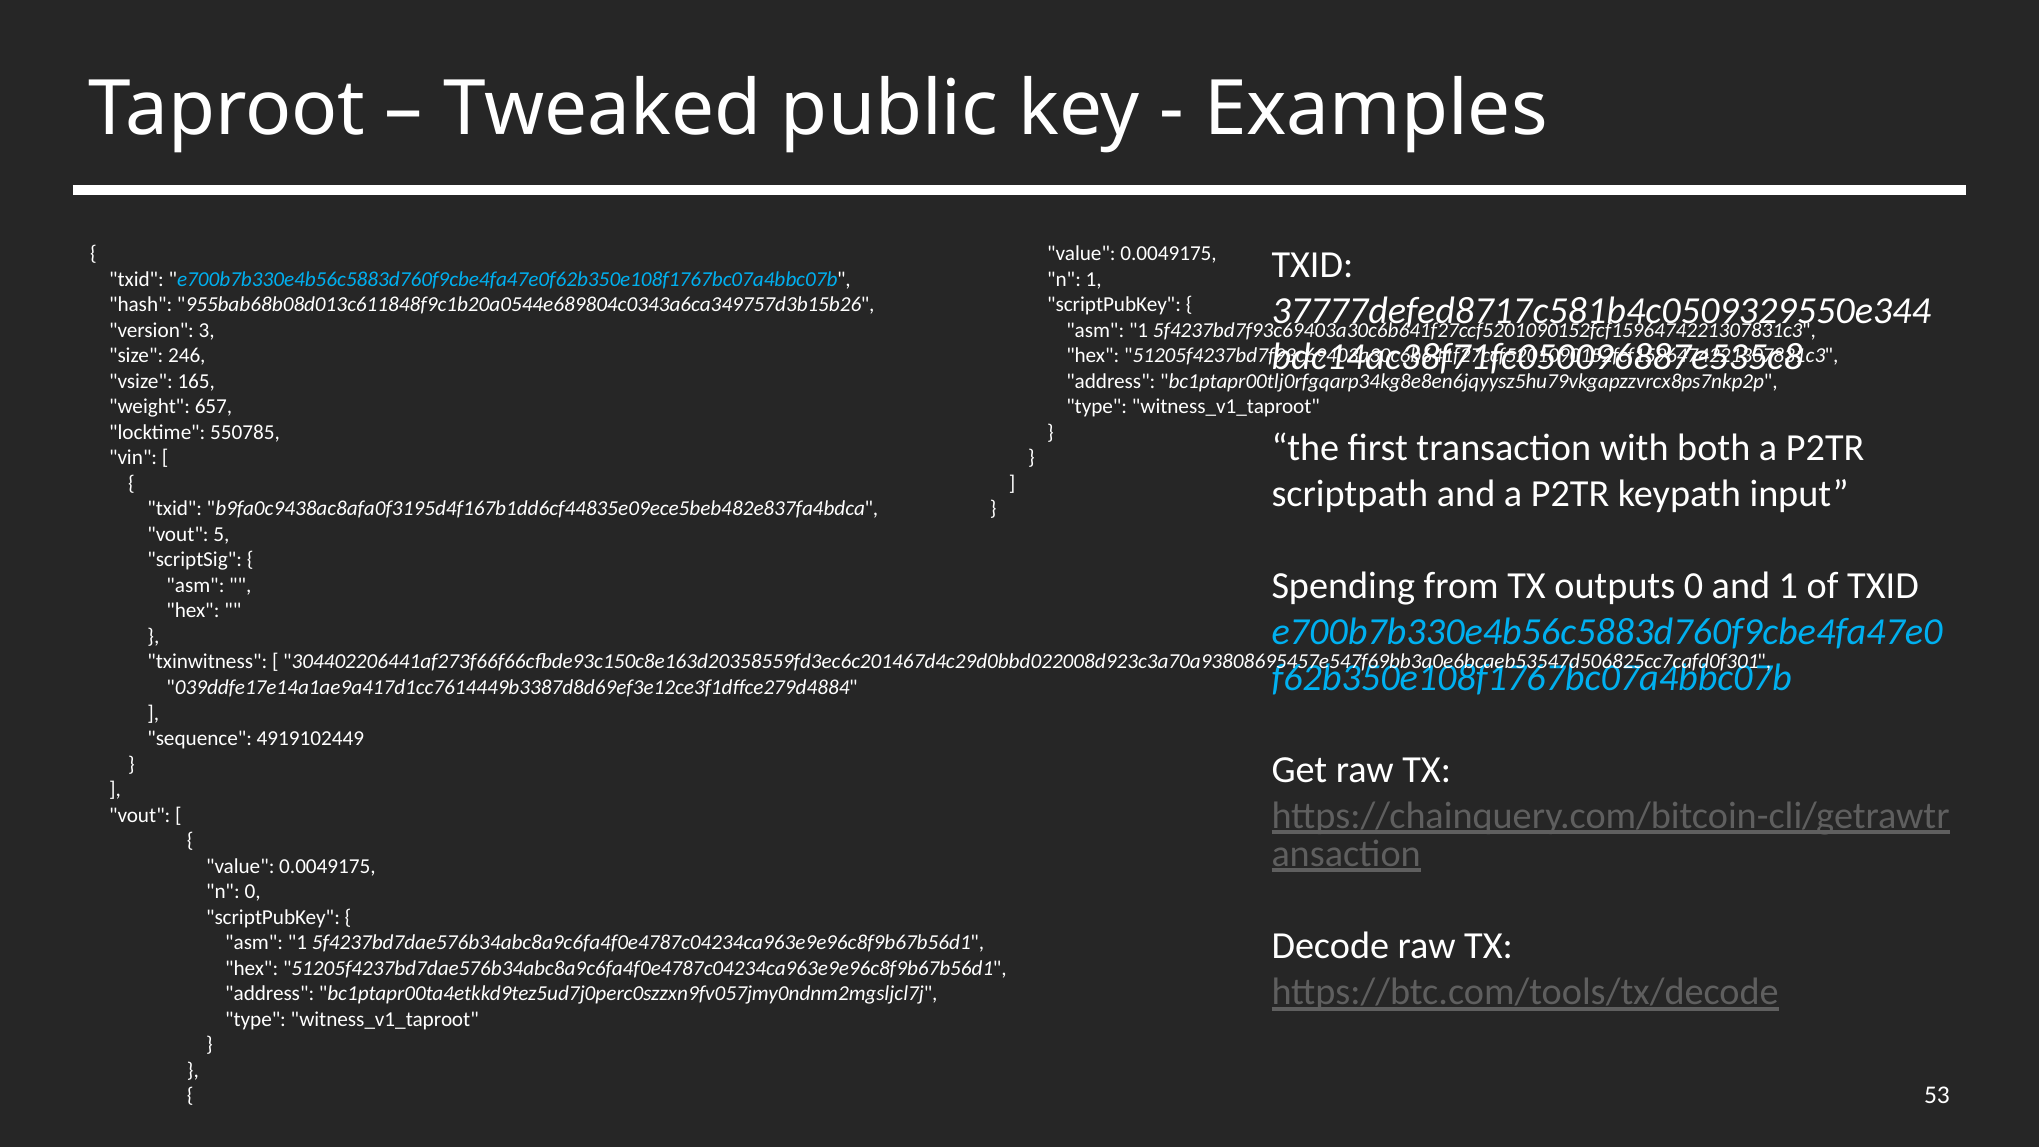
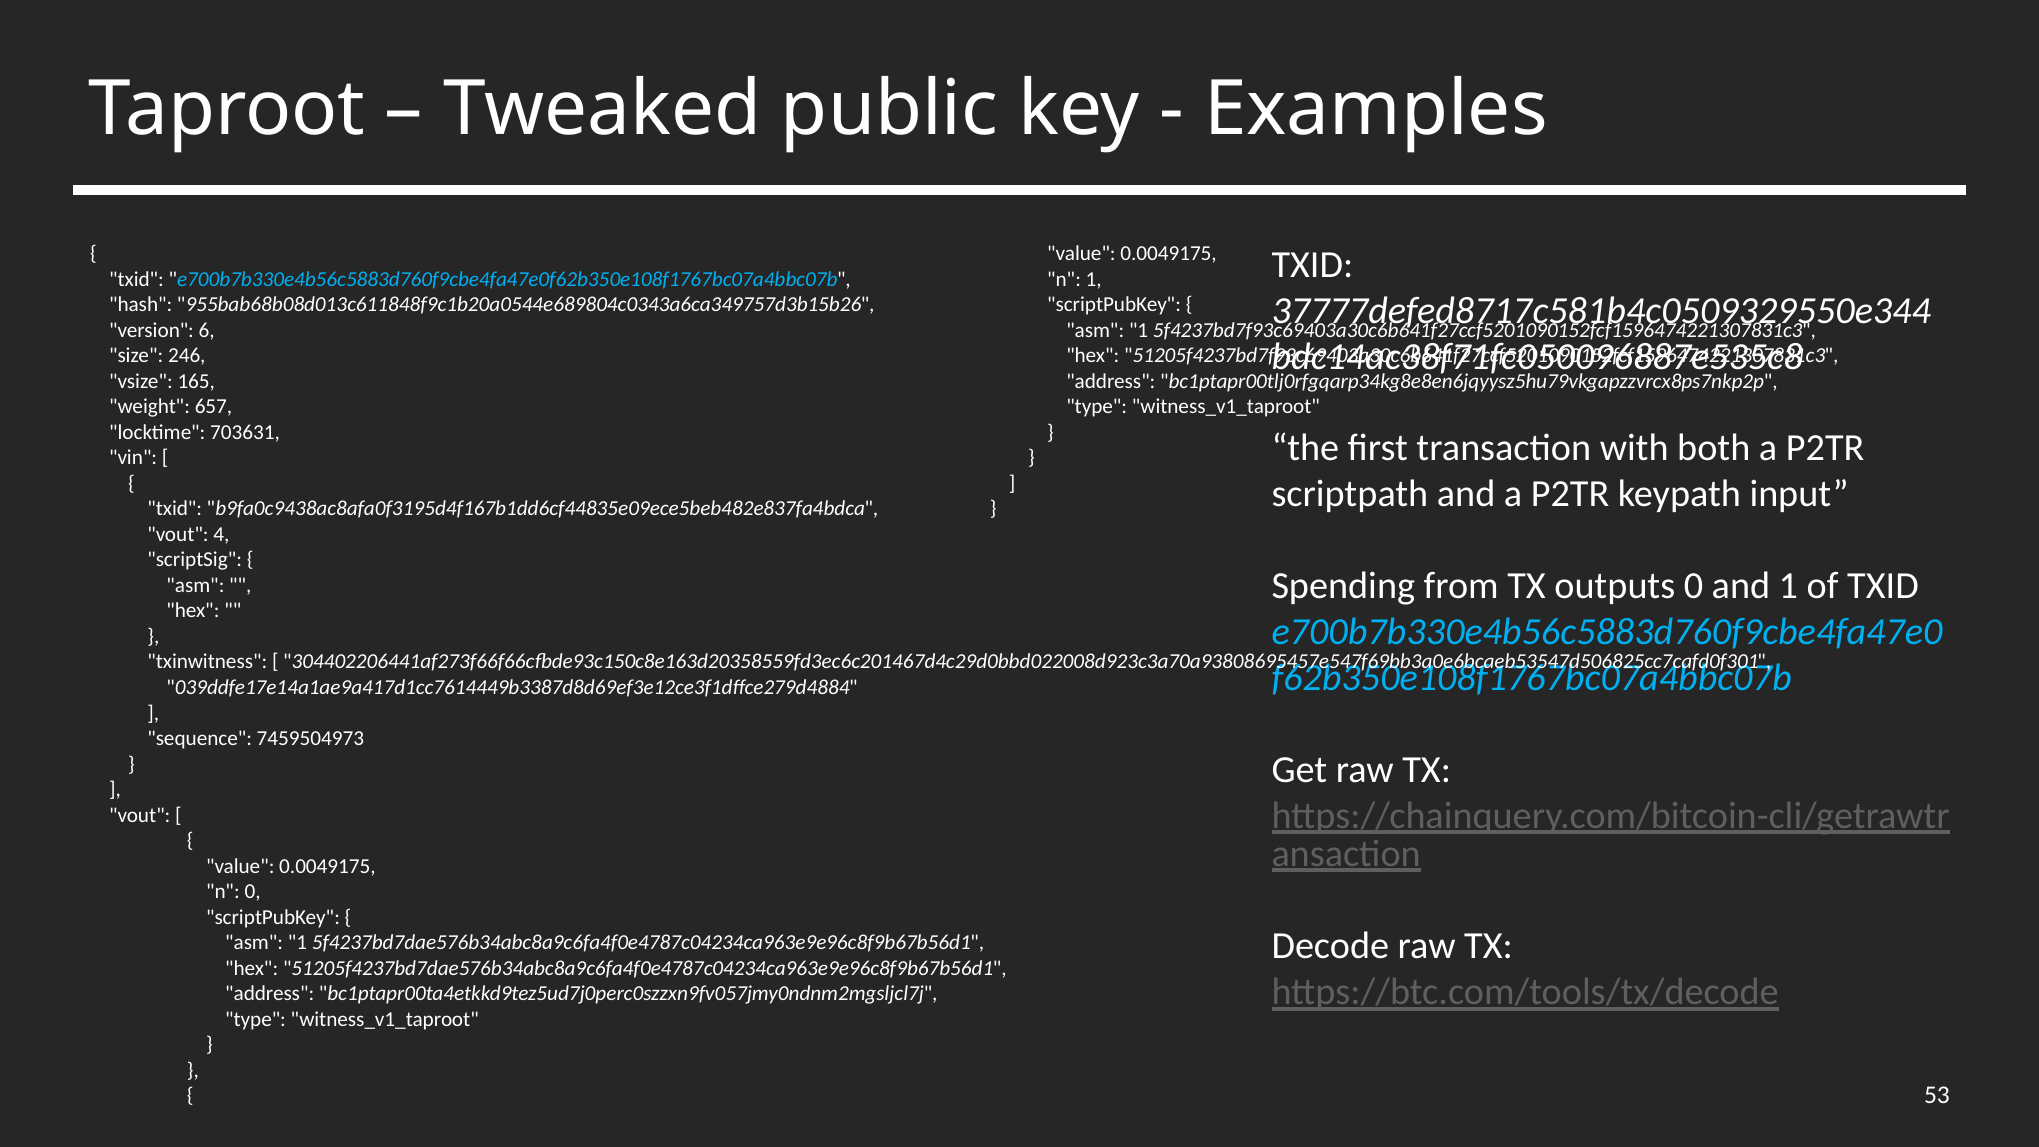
3: 3 -> 6 (207, 330)
550785: 550785 -> 703631 (245, 432)
5: 5 -> 4 (221, 534)
4919102449: 4919102449 -> 7459504973 (310, 739)
